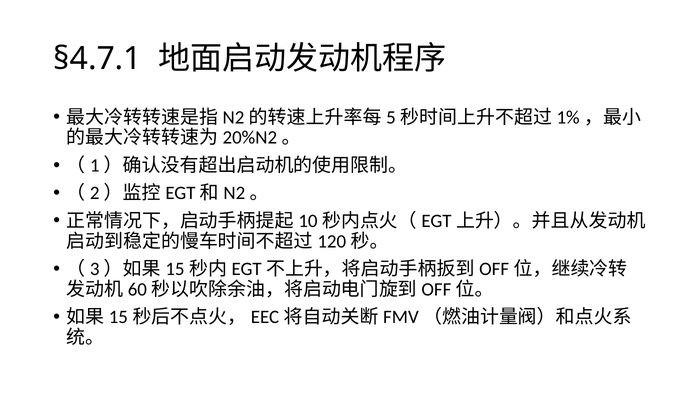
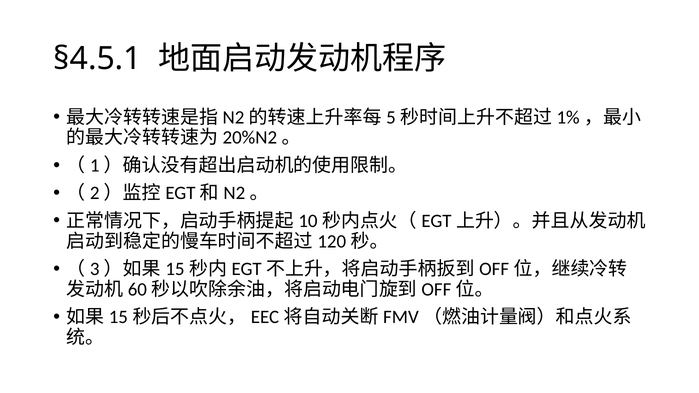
§4.7.1: §4.7.1 -> §4.5.1 (98, 59)
